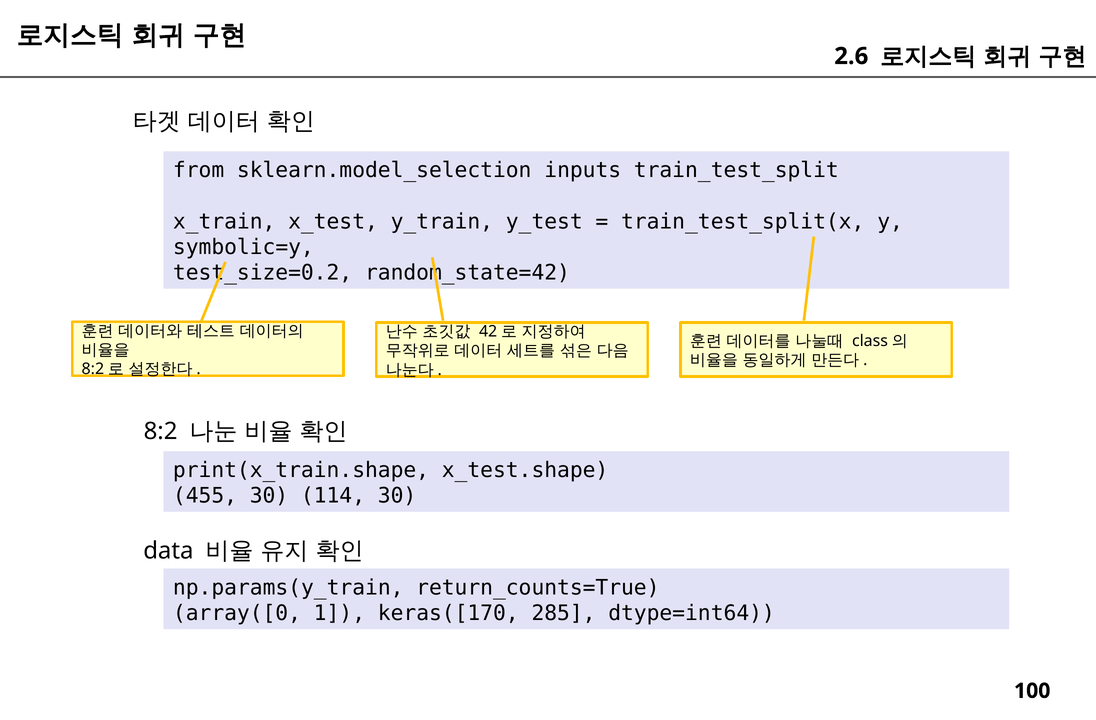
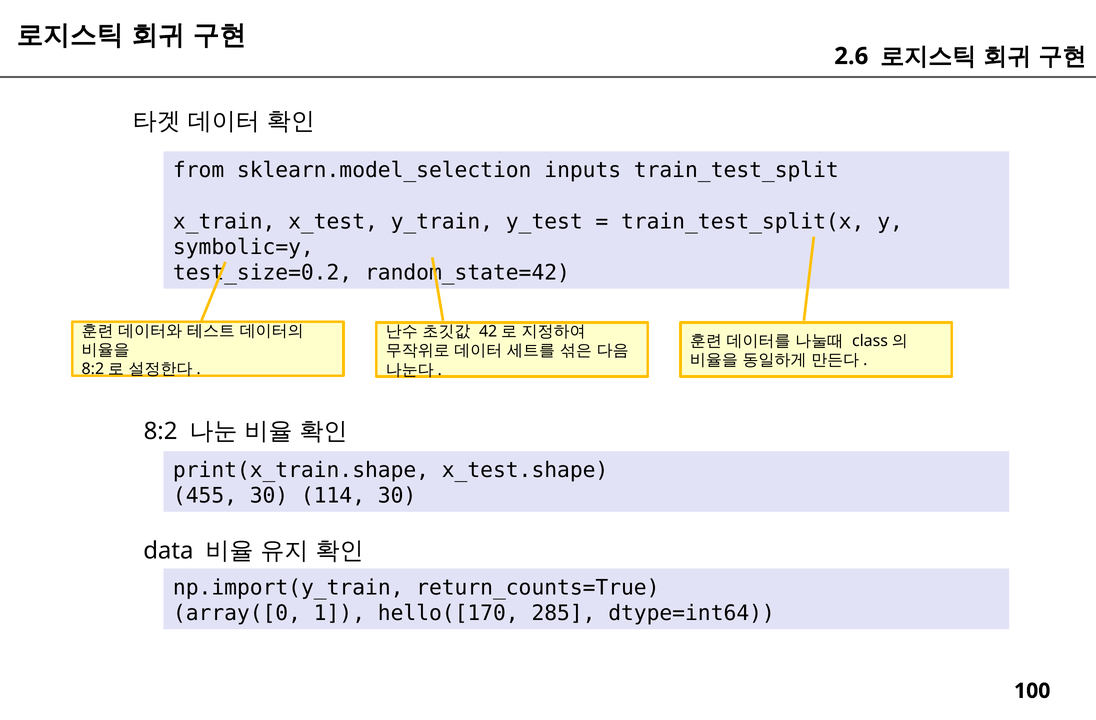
np.params(y_train: np.params(y_train -> np.import(y_train (288, 588)
keras([170: keras([170 -> hello([170 (448, 613)
